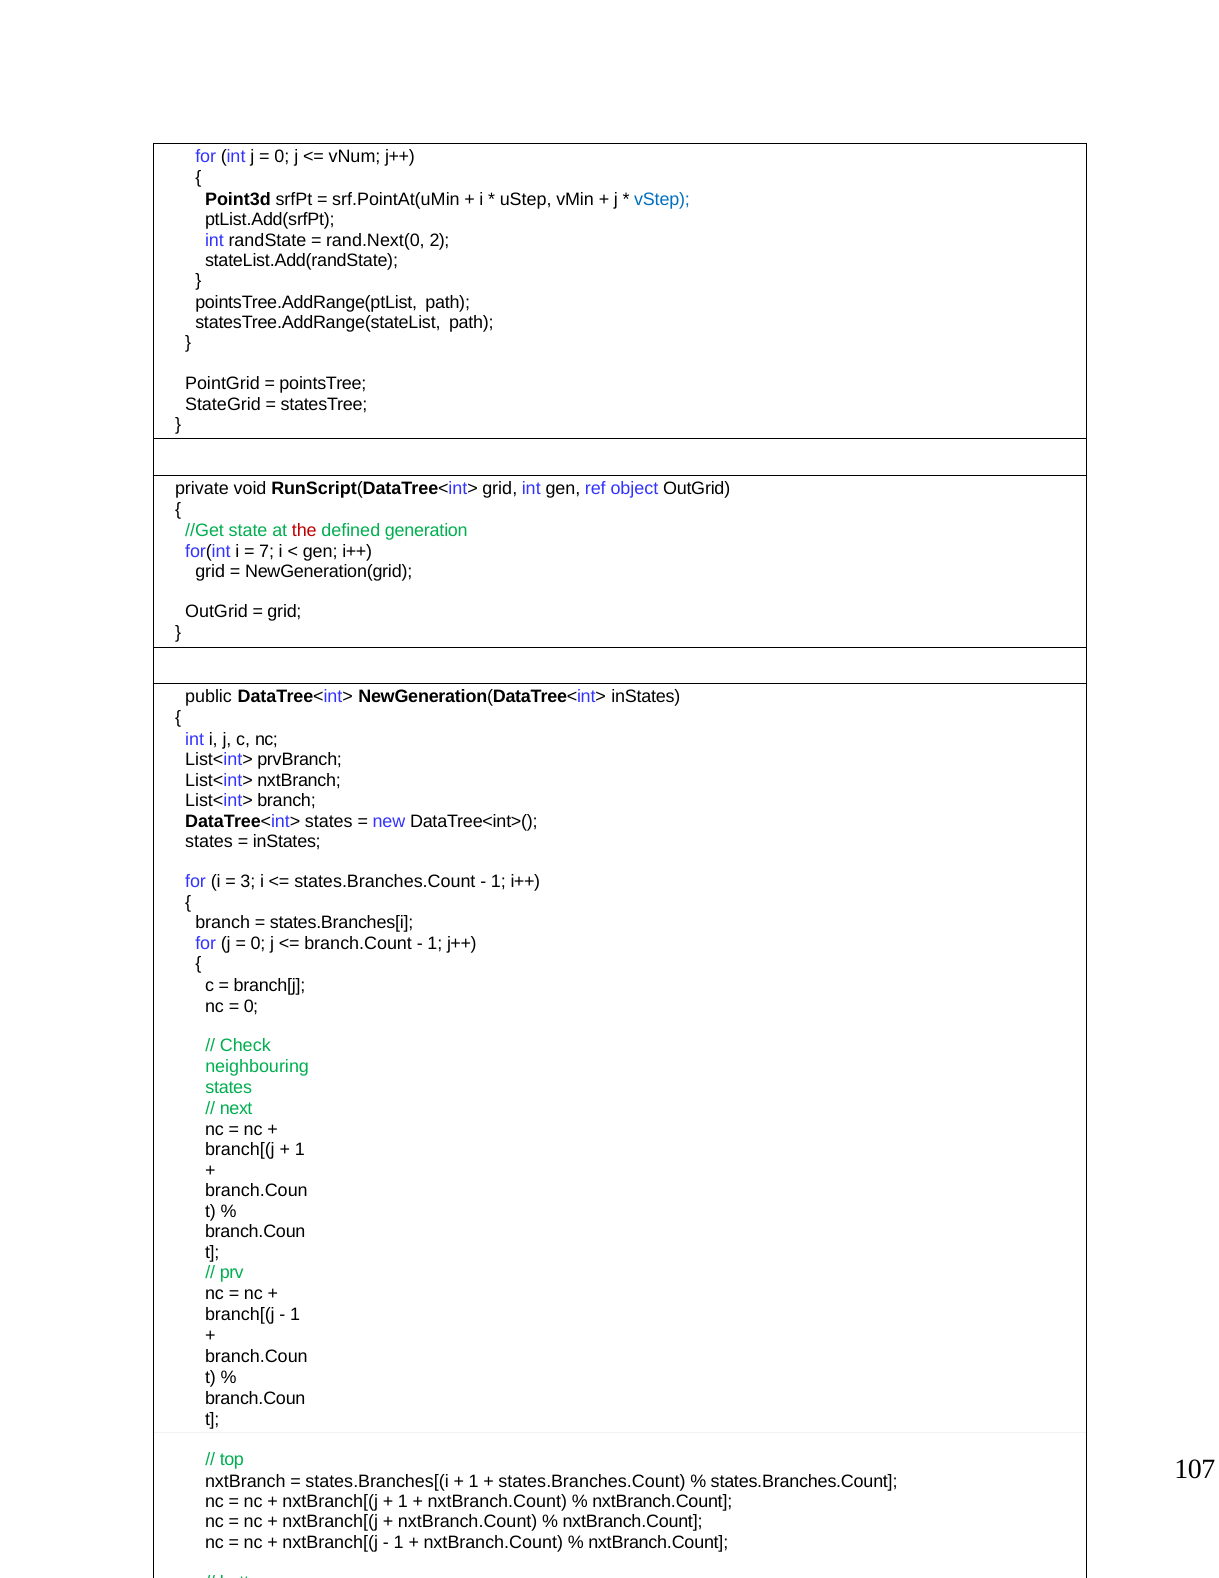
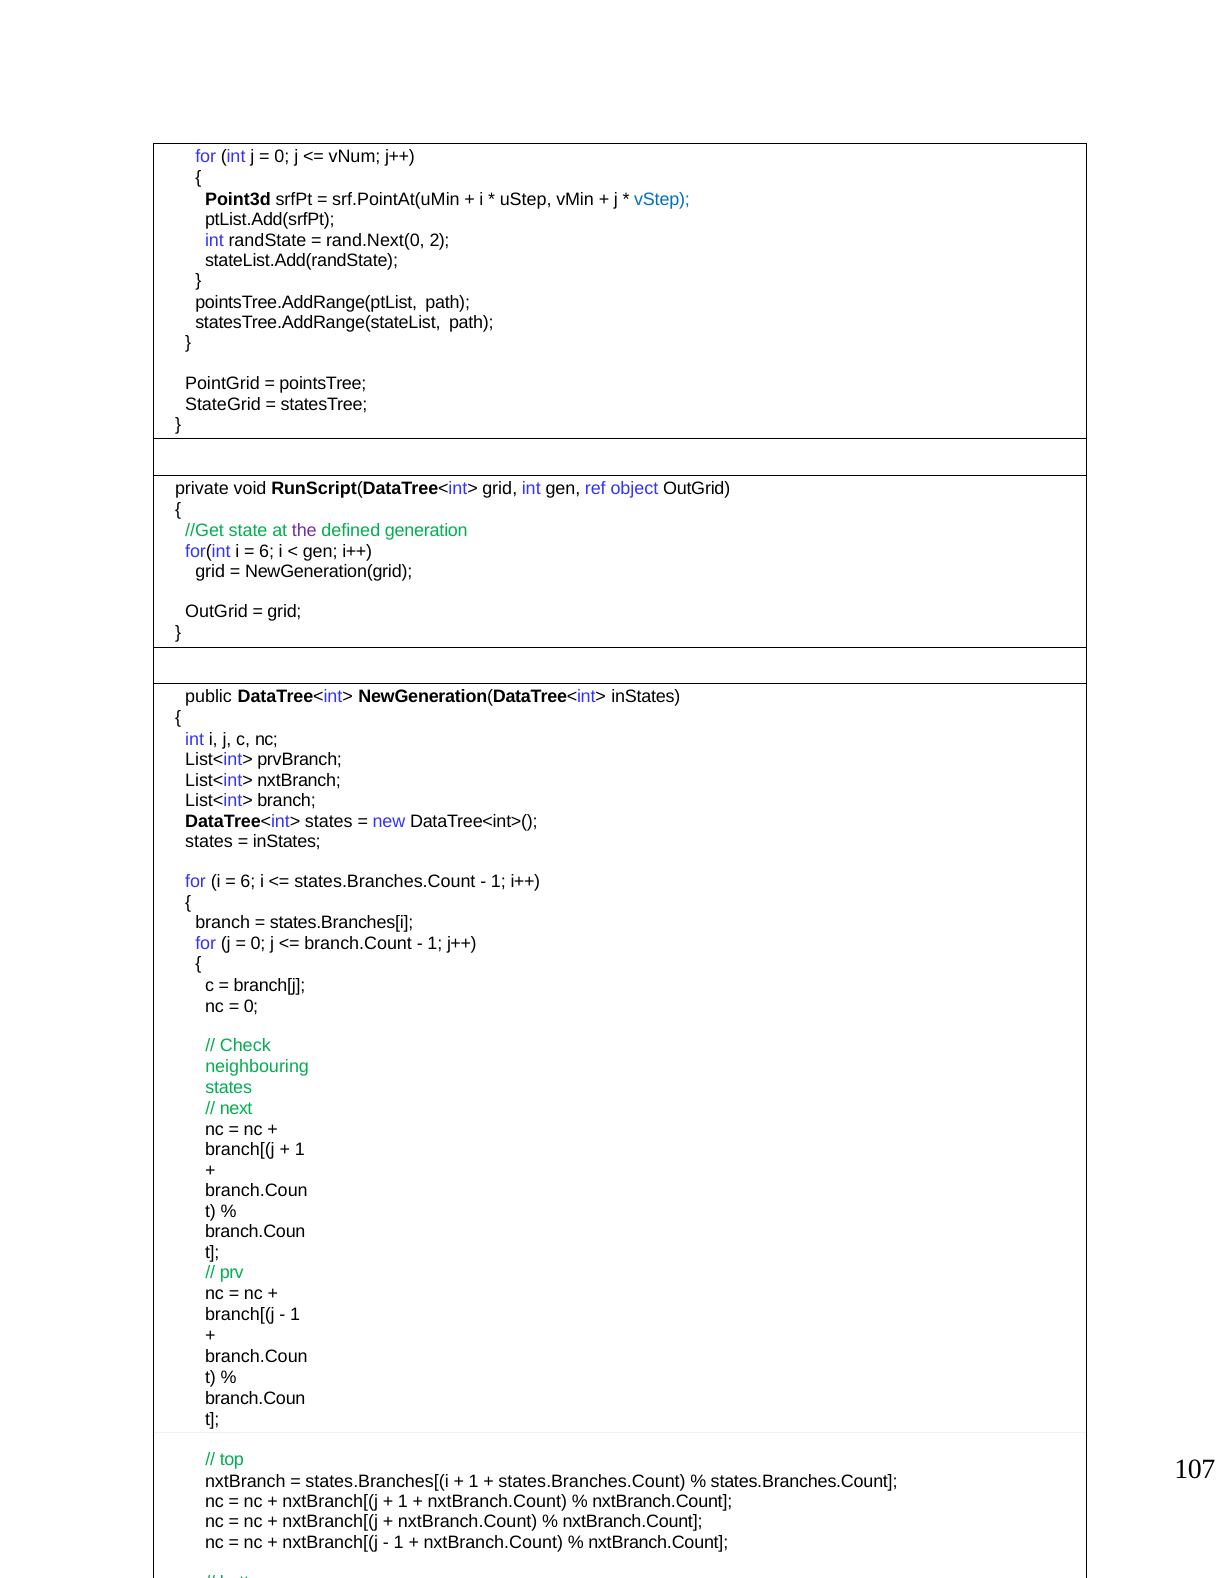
the colour: red -> purple (304, 531)
7: 7 -> 6 (267, 551)
3: 3 -> 6 (248, 881)
